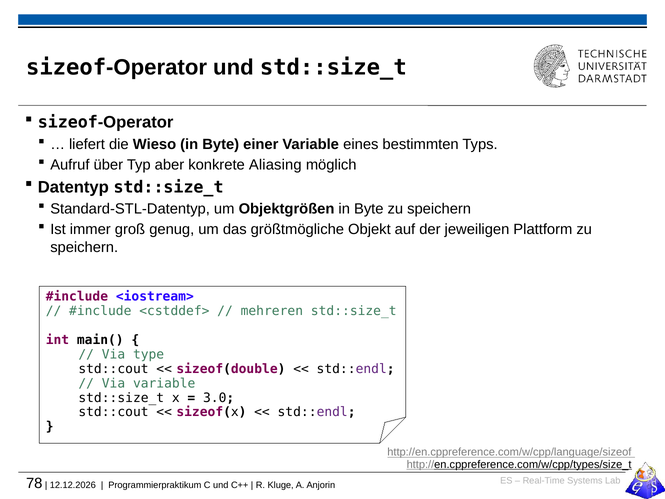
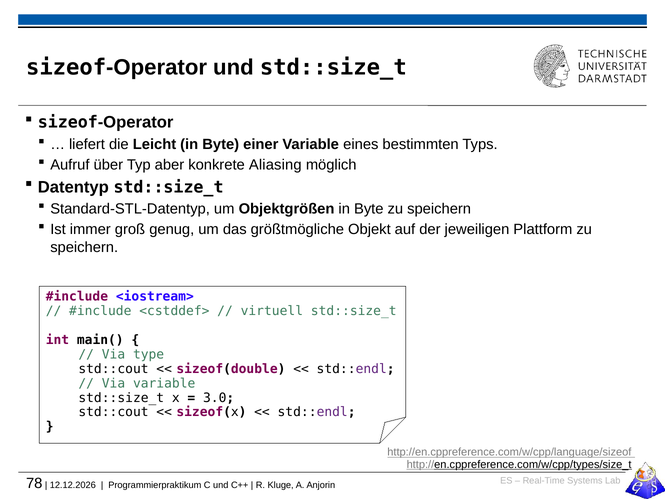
Wieso: Wieso -> Leicht (155, 144)
mehreren: mehreren -> virtuell (272, 311)
